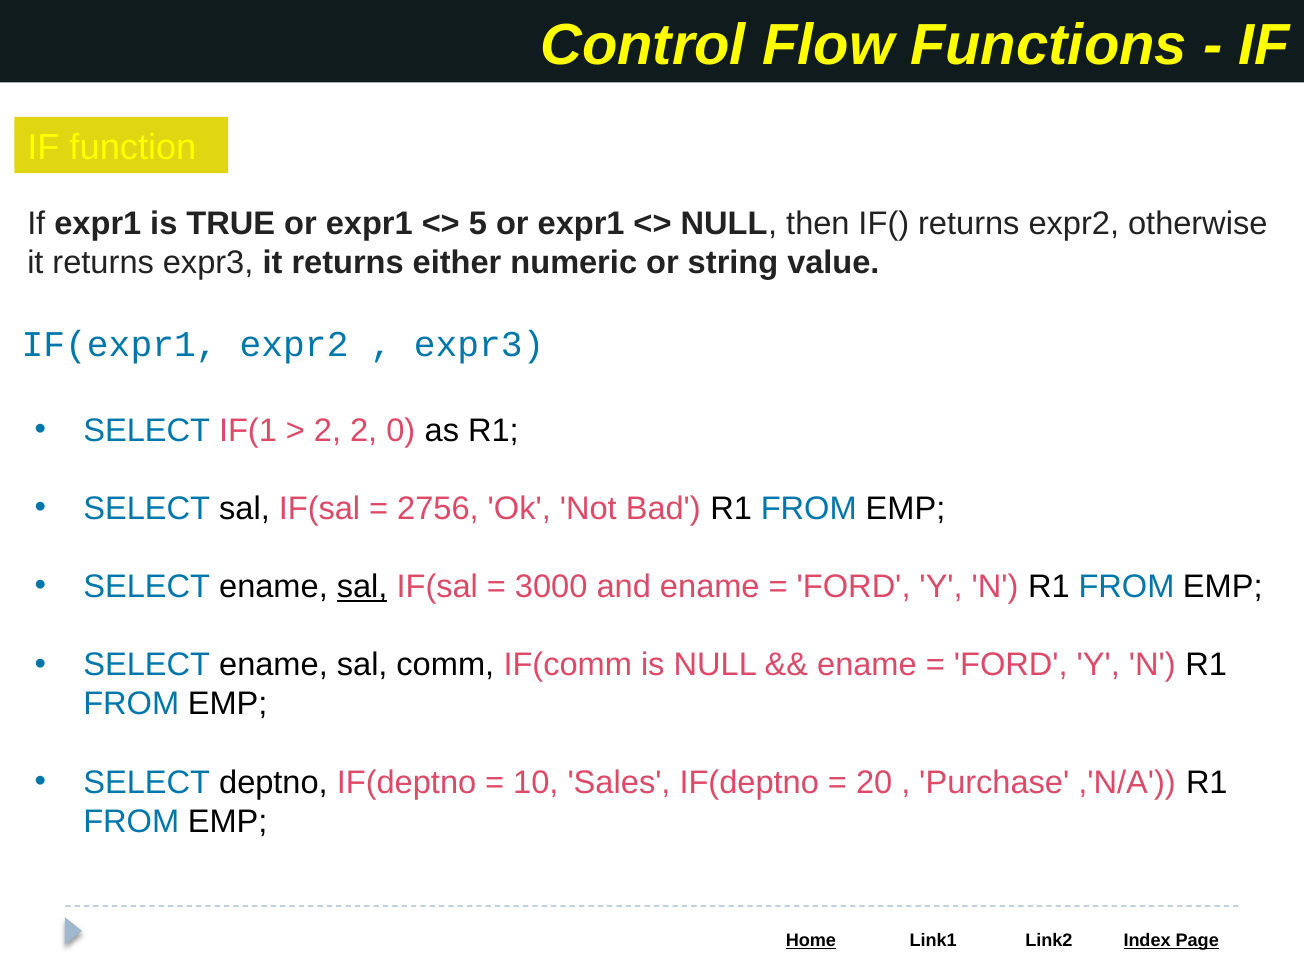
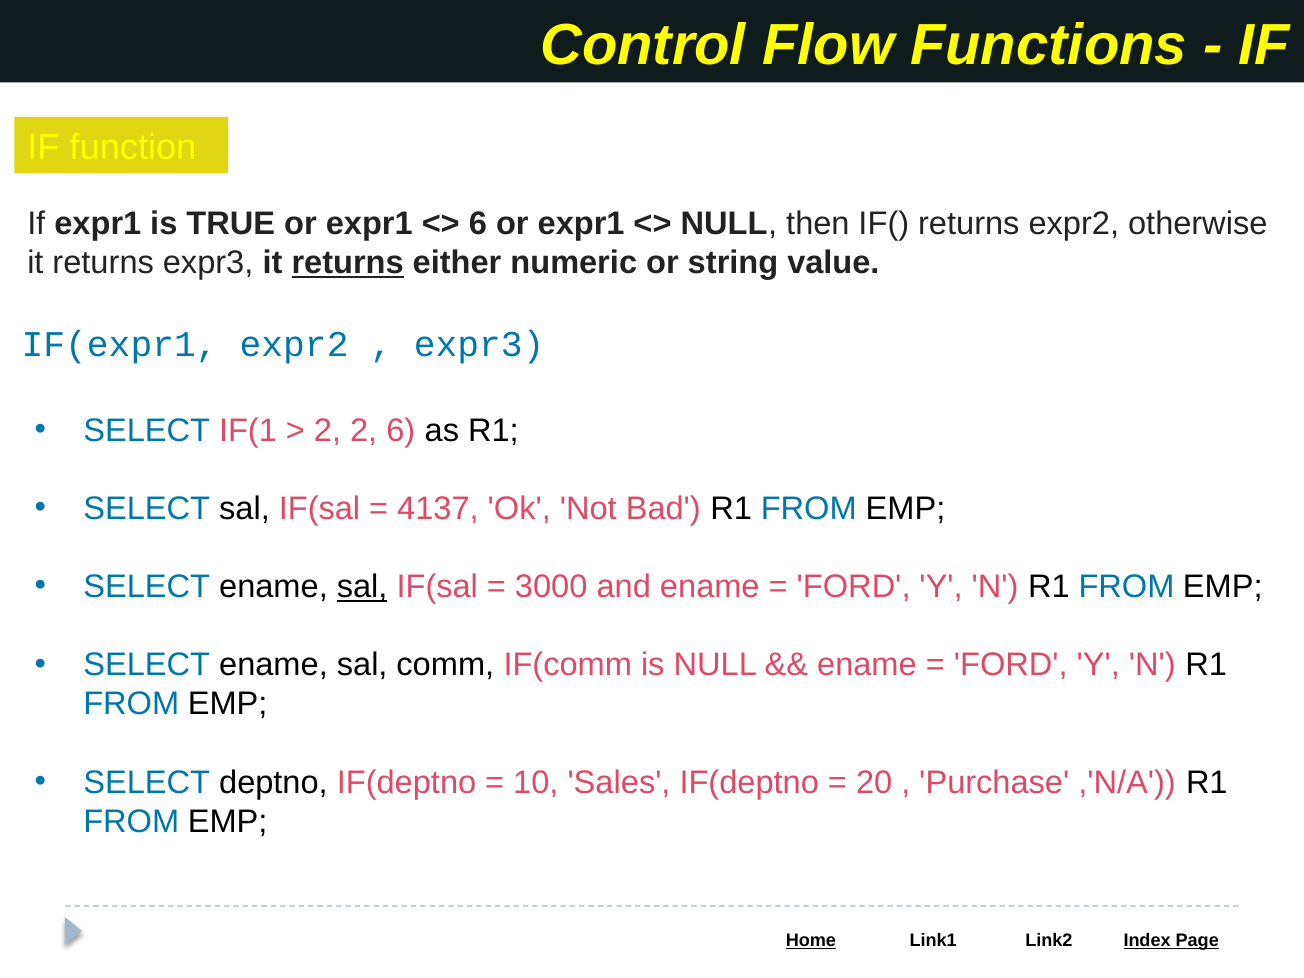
5: 5 -> 6 (478, 224)
returns underline: none -> present (348, 263)
2 0: 0 -> 6 (401, 430)
2756: 2756 -> 4137 (438, 509)
